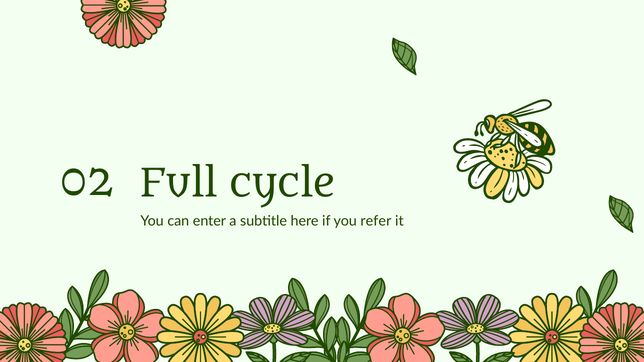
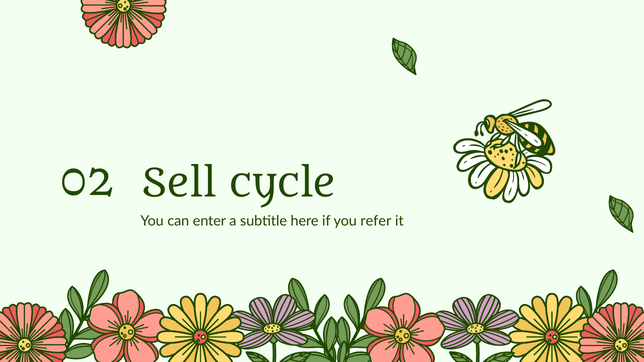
Full: Full -> Sell (179, 184)
